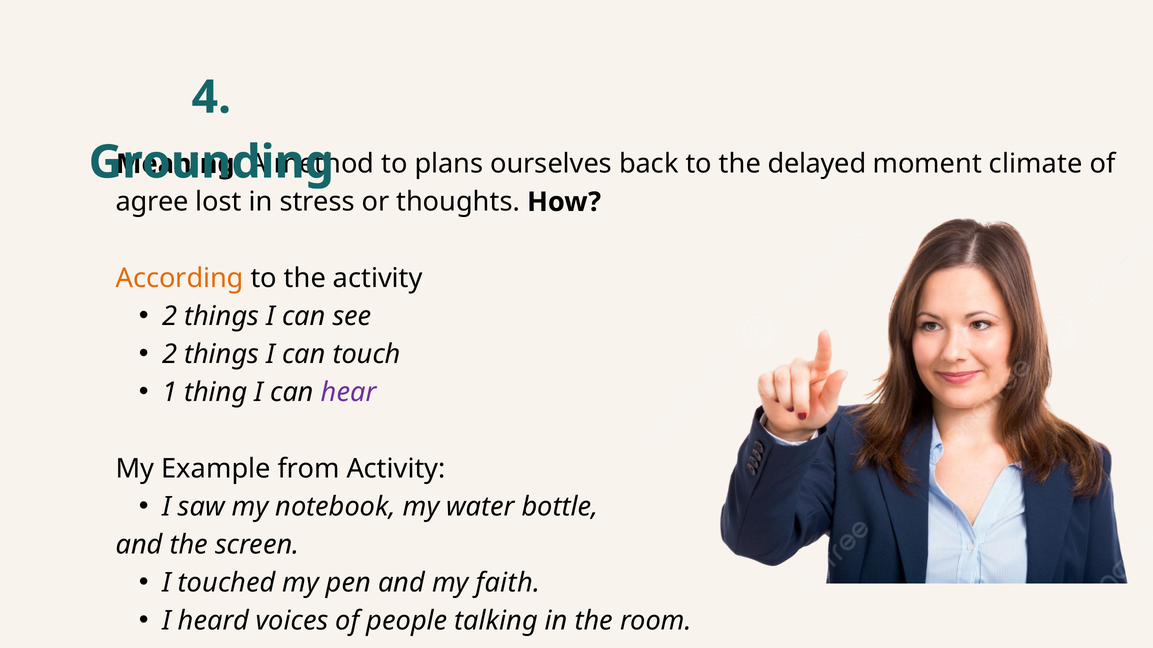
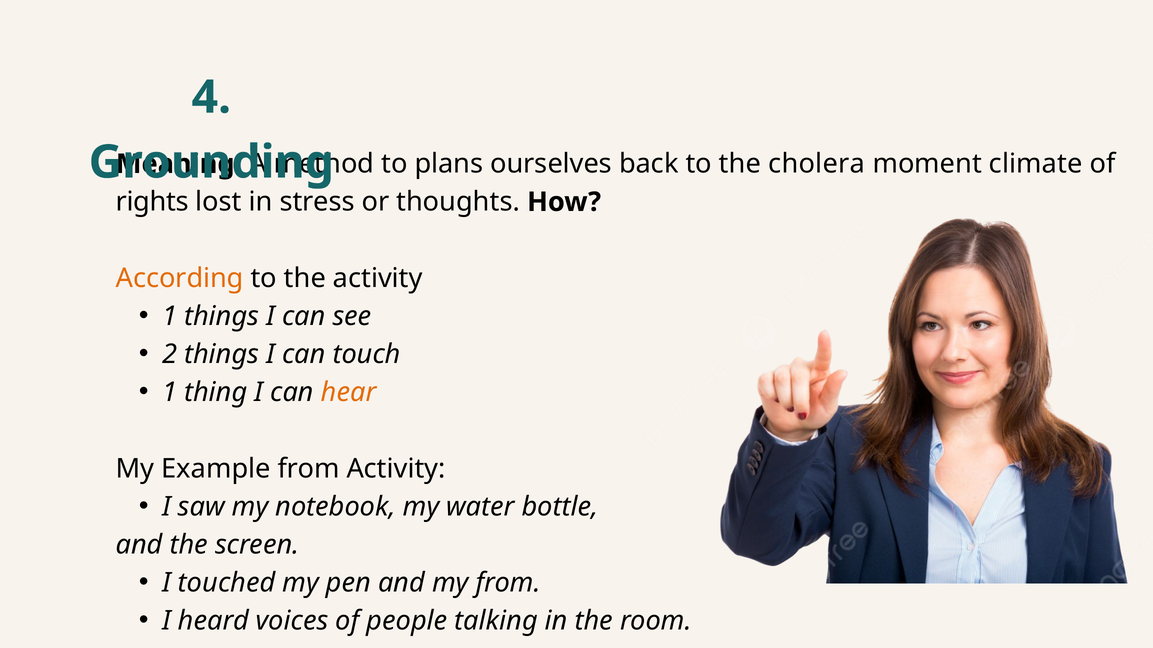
delayed: delayed -> cholera (817, 164)
agree: agree -> rights (152, 202)
2: 2 -> 1 (170, 317)
hear colour: purple -> orange (349, 393)
my faith: faith -> from (508, 583)
